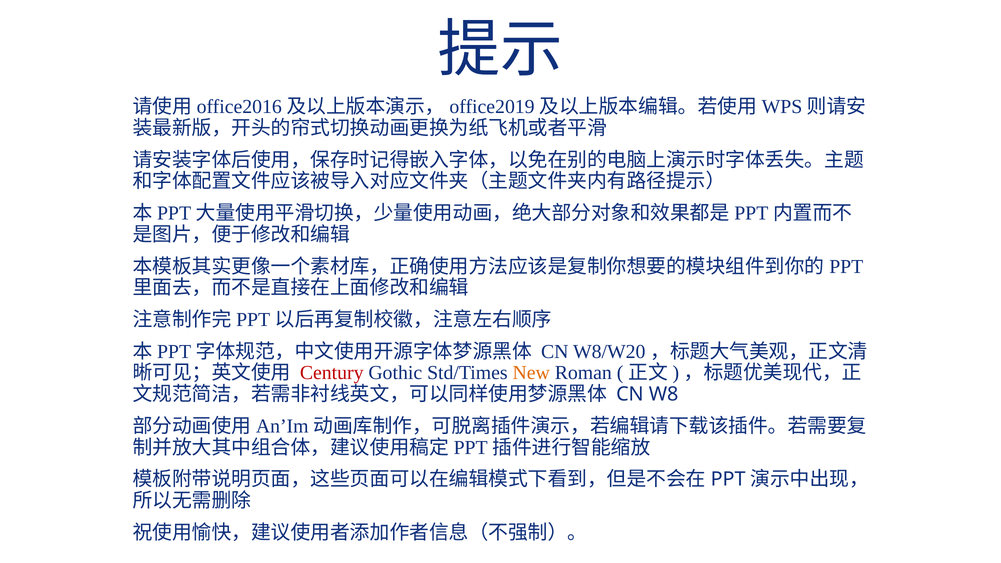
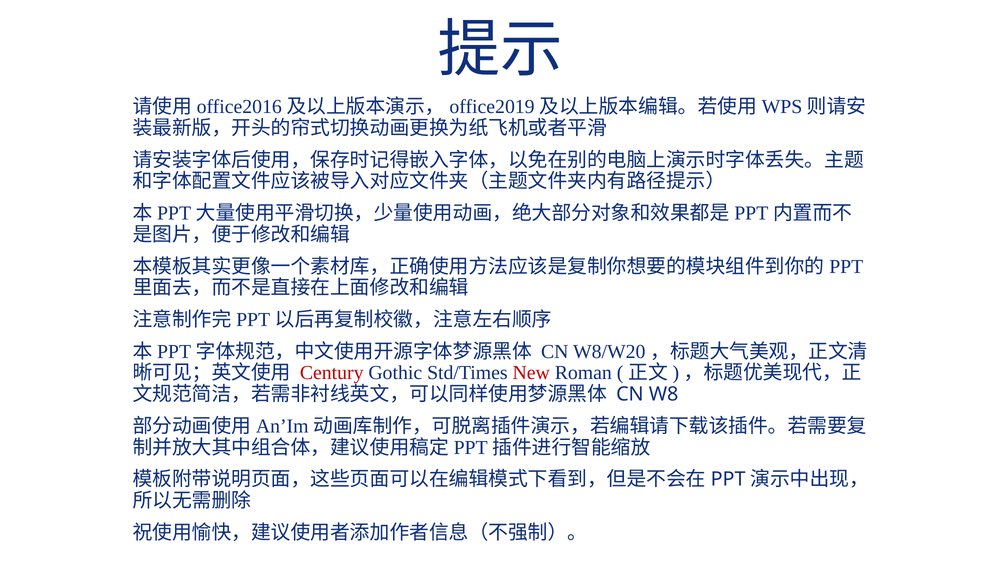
New colour: orange -> red (531, 373)
